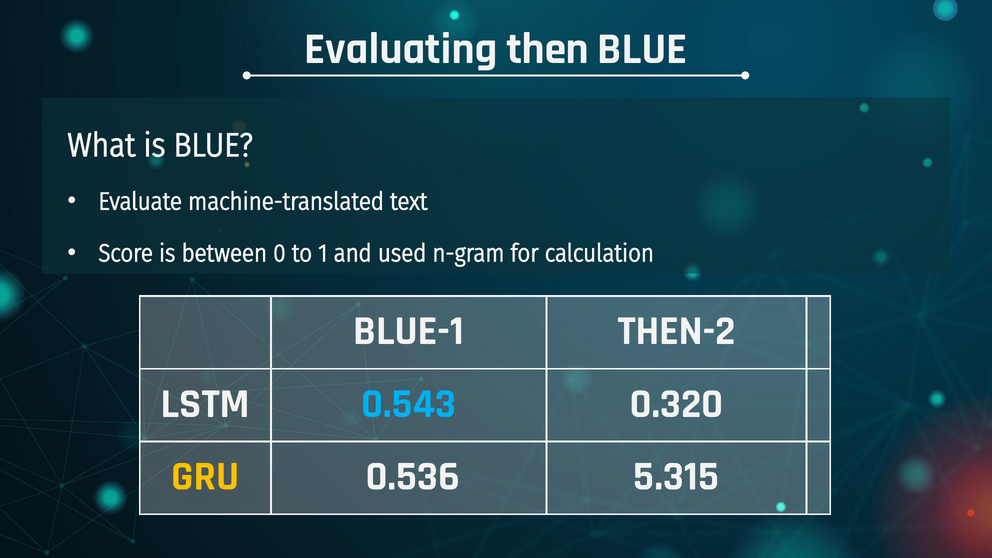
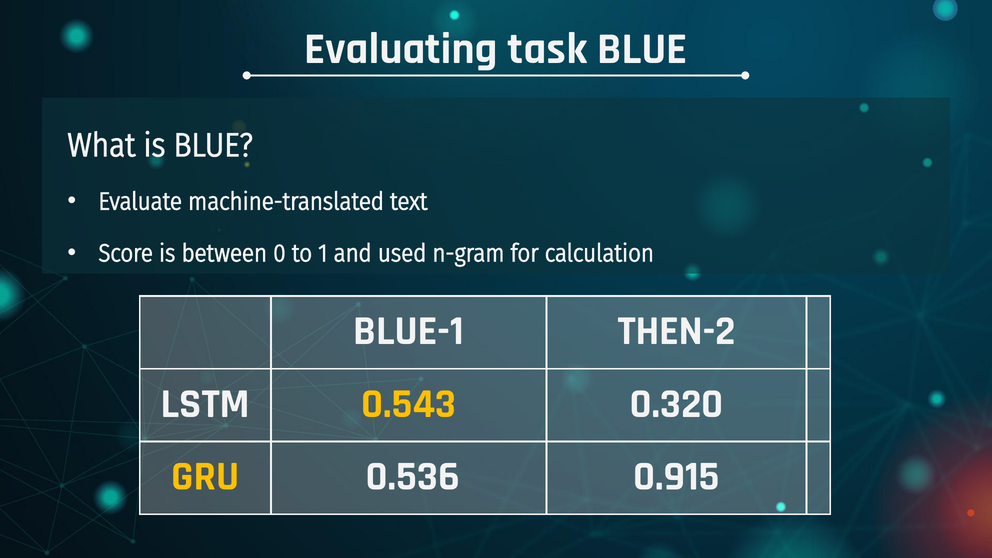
then: then -> task (547, 49)
0.543 colour: light blue -> yellow (409, 404)
5.315: 5.315 -> 0.915 (677, 476)
